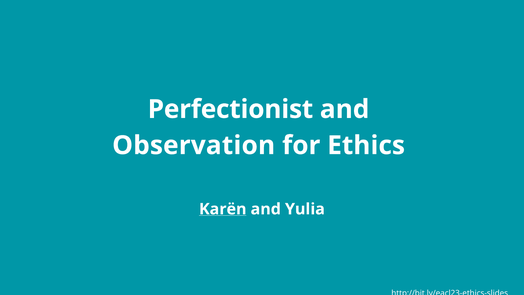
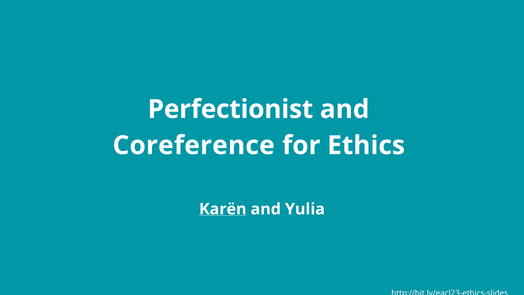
Observation: Observation -> Coreference (194, 145)
